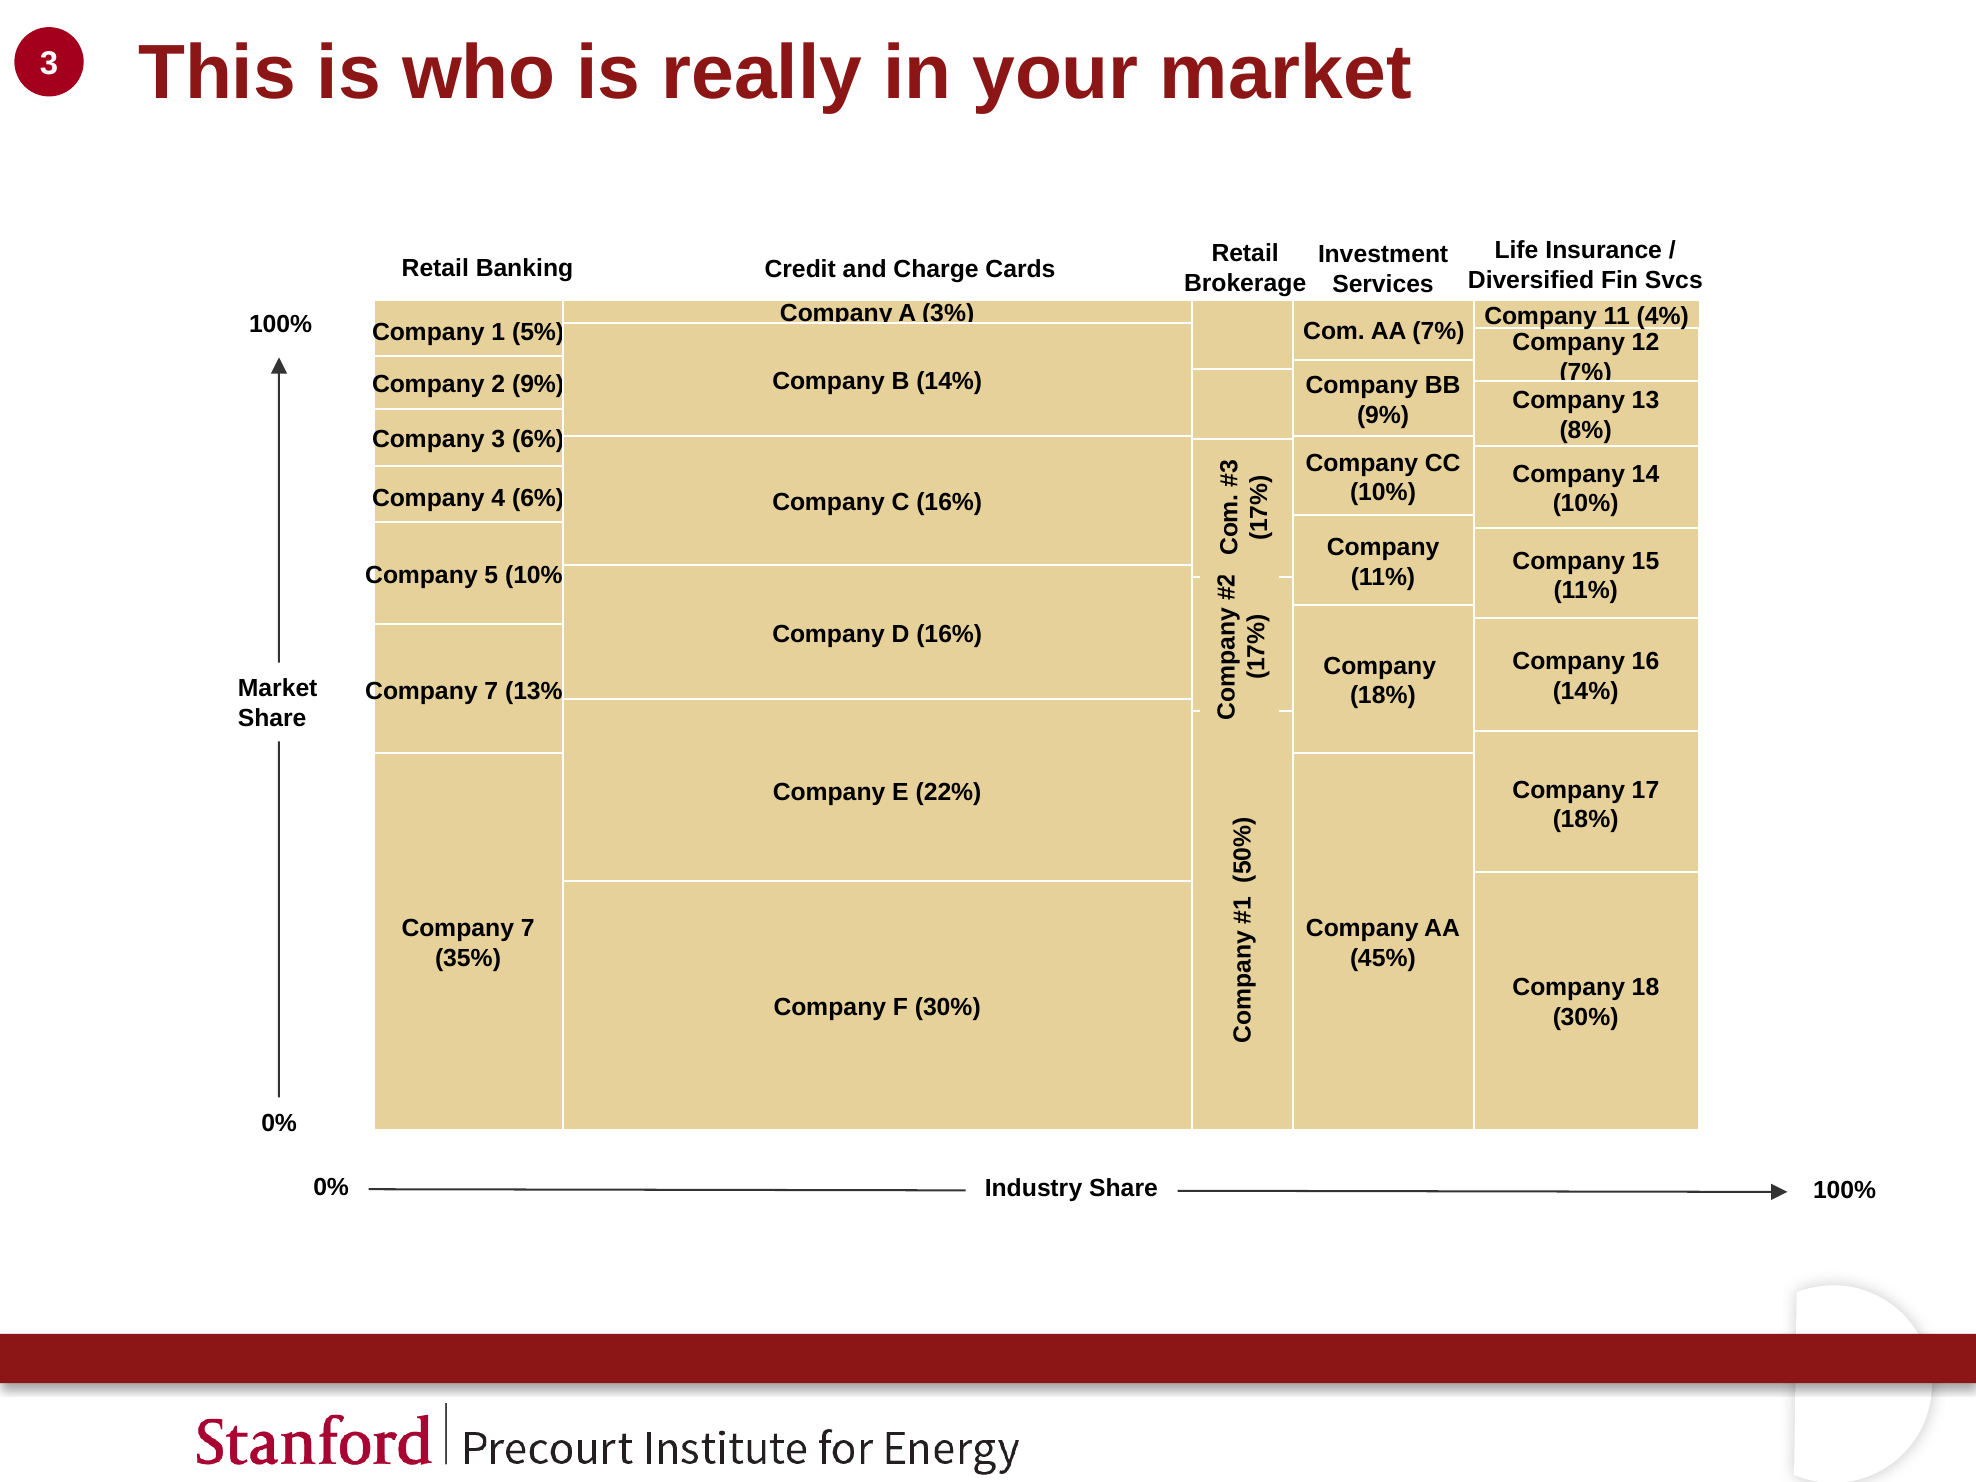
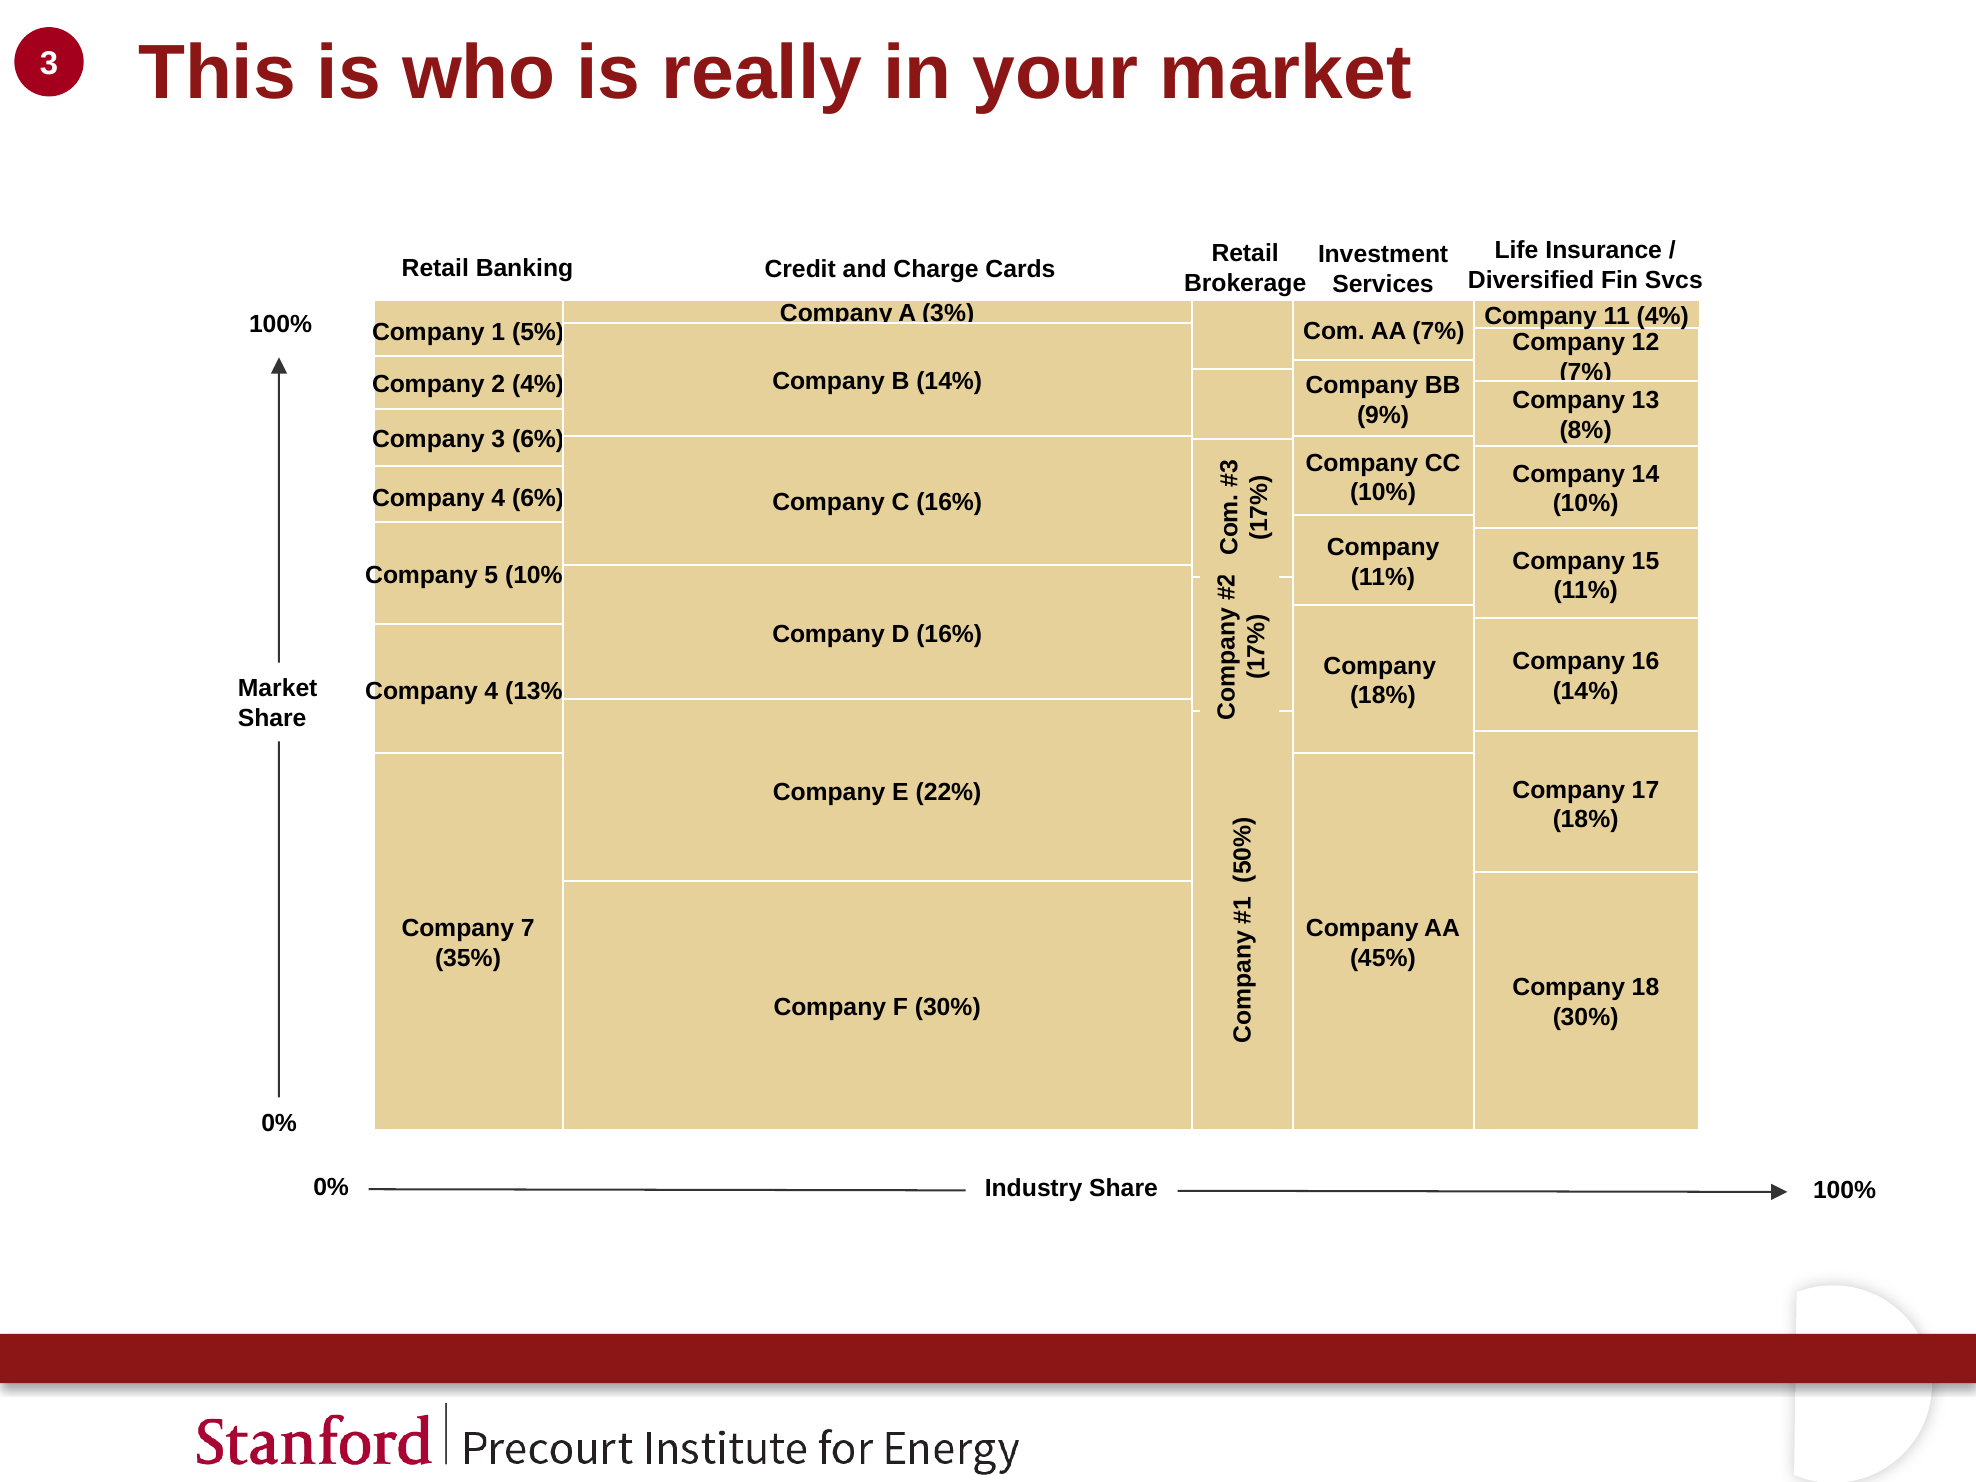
2 9%: 9% -> 4% (538, 384)
7: 7 -> 4 (491, 692)
